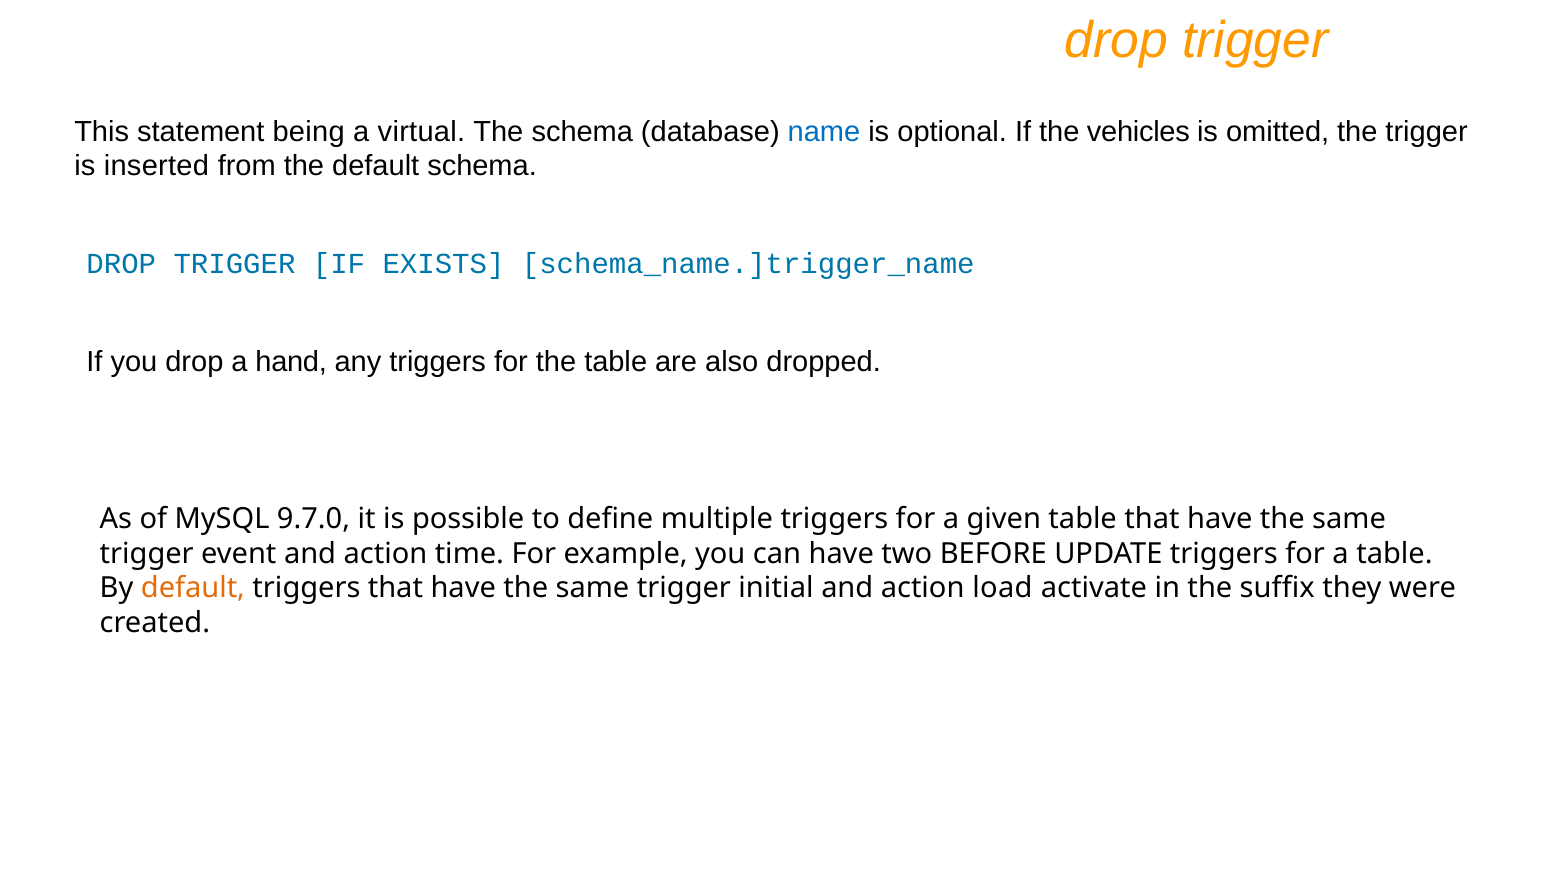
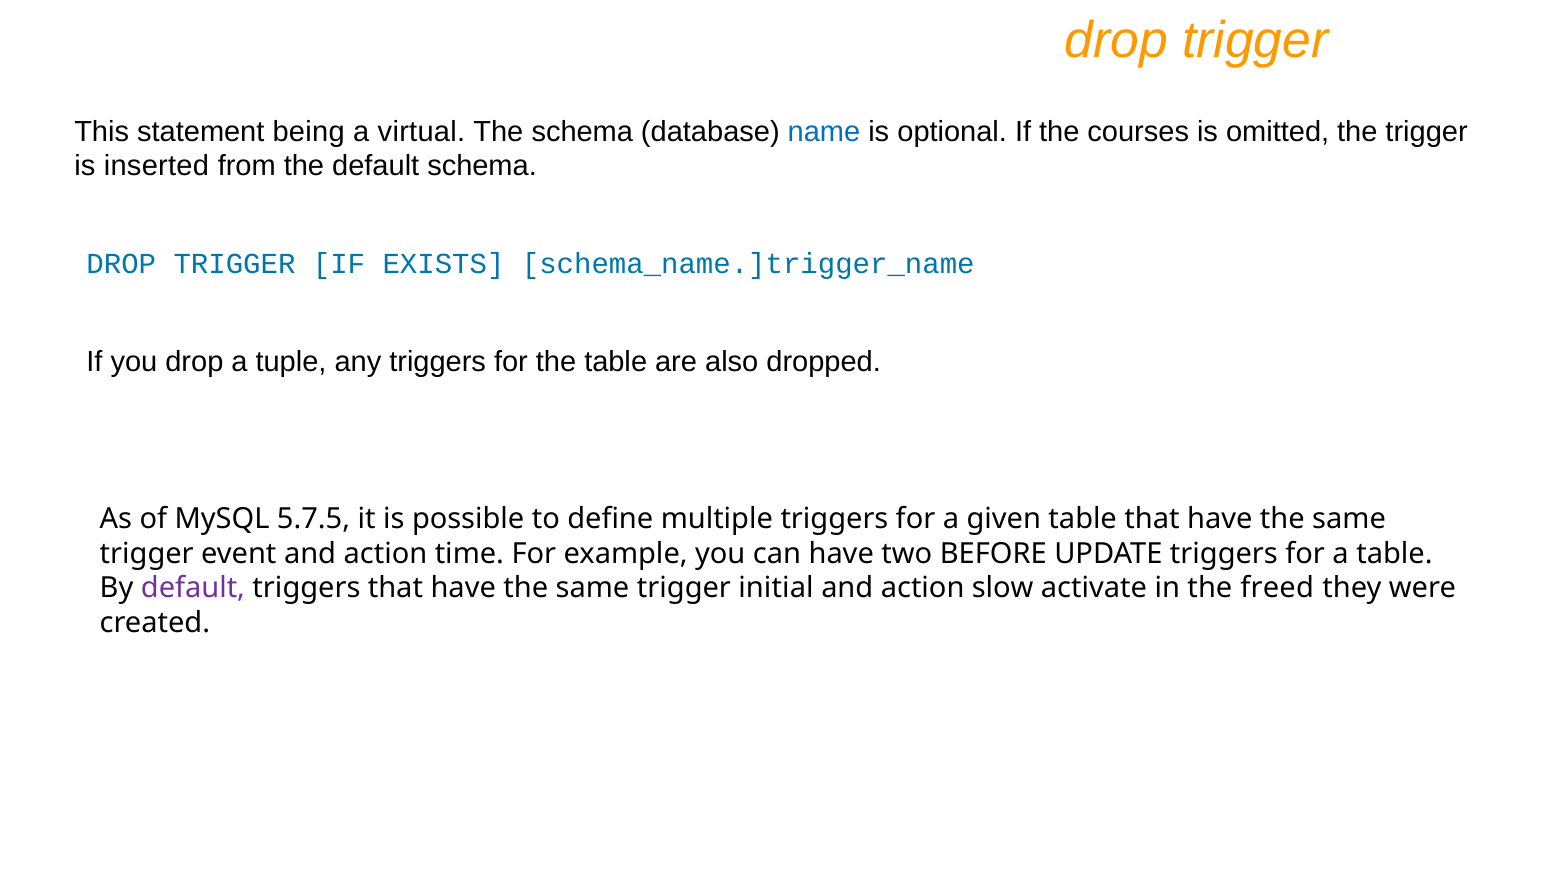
vehicles: vehicles -> courses (1138, 132)
hand: hand -> tuple (291, 361)
9.7.0: 9.7.0 -> 5.7.5 (314, 519)
default colour: orange -> purple (193, 588)
load: load -> slow (1003, 588)
suffix: suffix -> freed (1277, 588)
